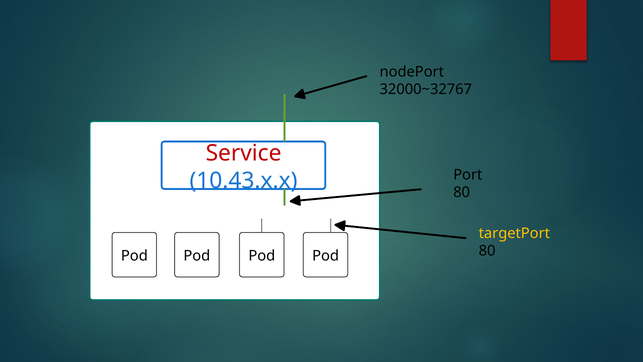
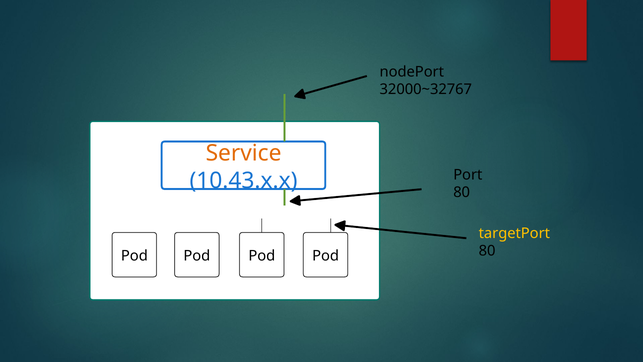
Service colour: red -> orange (244, 153)
